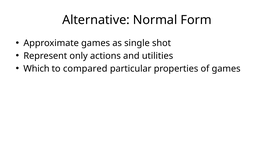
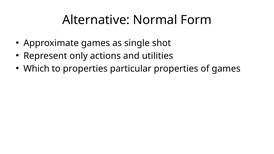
to compared: compared -> properties (85, 69)
